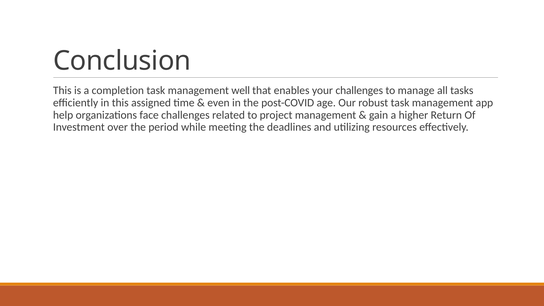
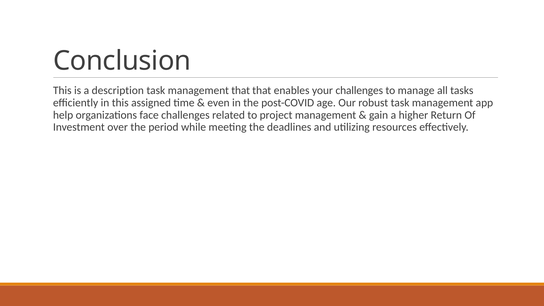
completion: completion -> description (118, 90)
management well: well -> that (241, 90)
